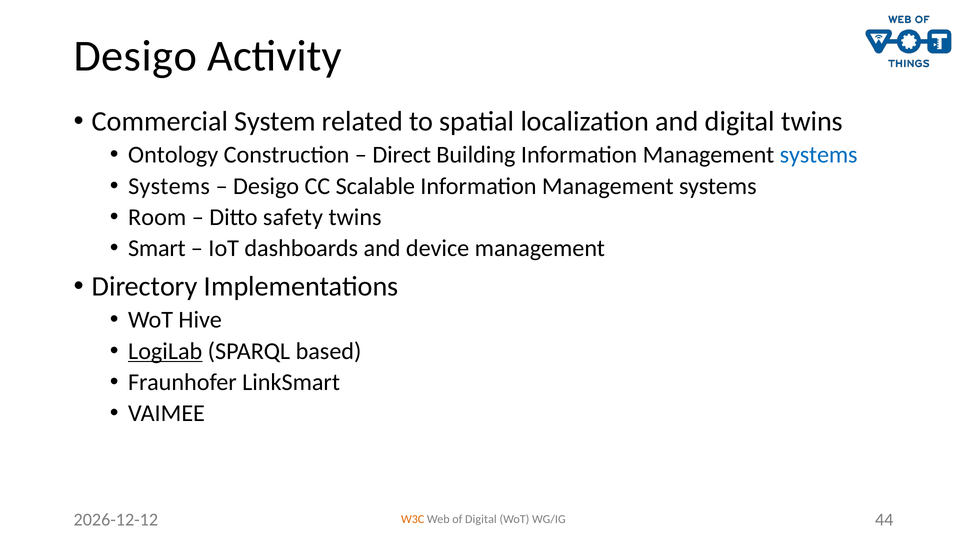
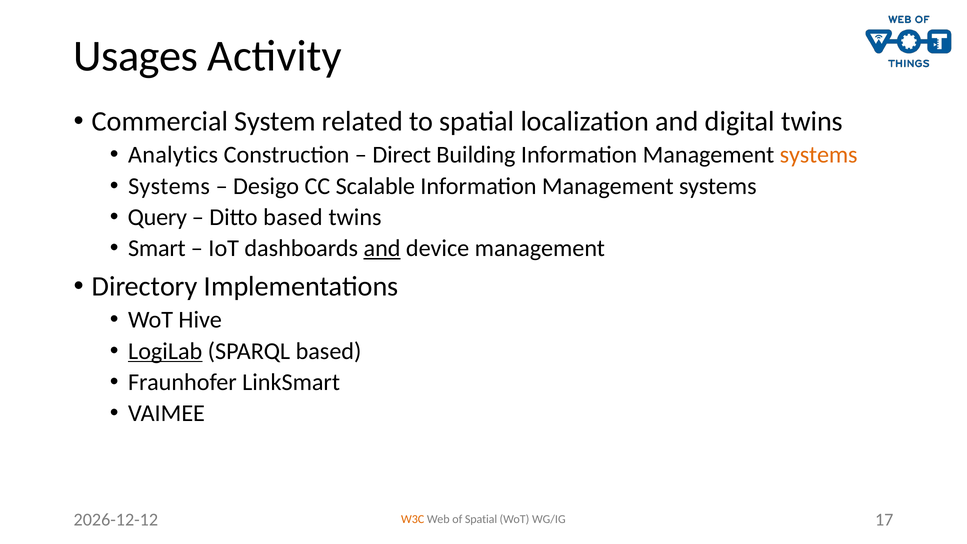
Desigo: Desigo -> Usages (136, 56)
Ontology: Ontology -> Analytics (173, 155)
systems colour: blue -> orange (819, 155)
Room: Room -> Query (157, 217)
Ditto safety: safety -> based (293, 217)
and underline: none -> present (382, 248)
of Digital: Digital -> Spatial (481, 519)
44: 44 -> 17 (884, 520)
